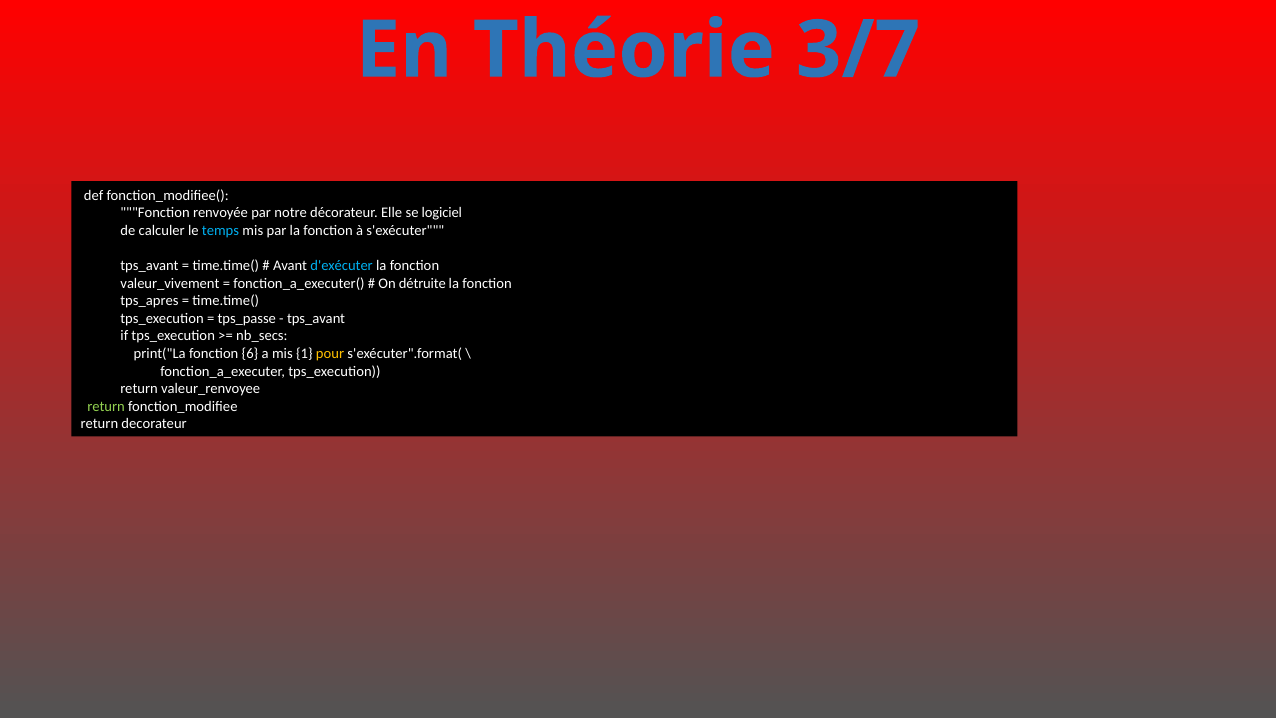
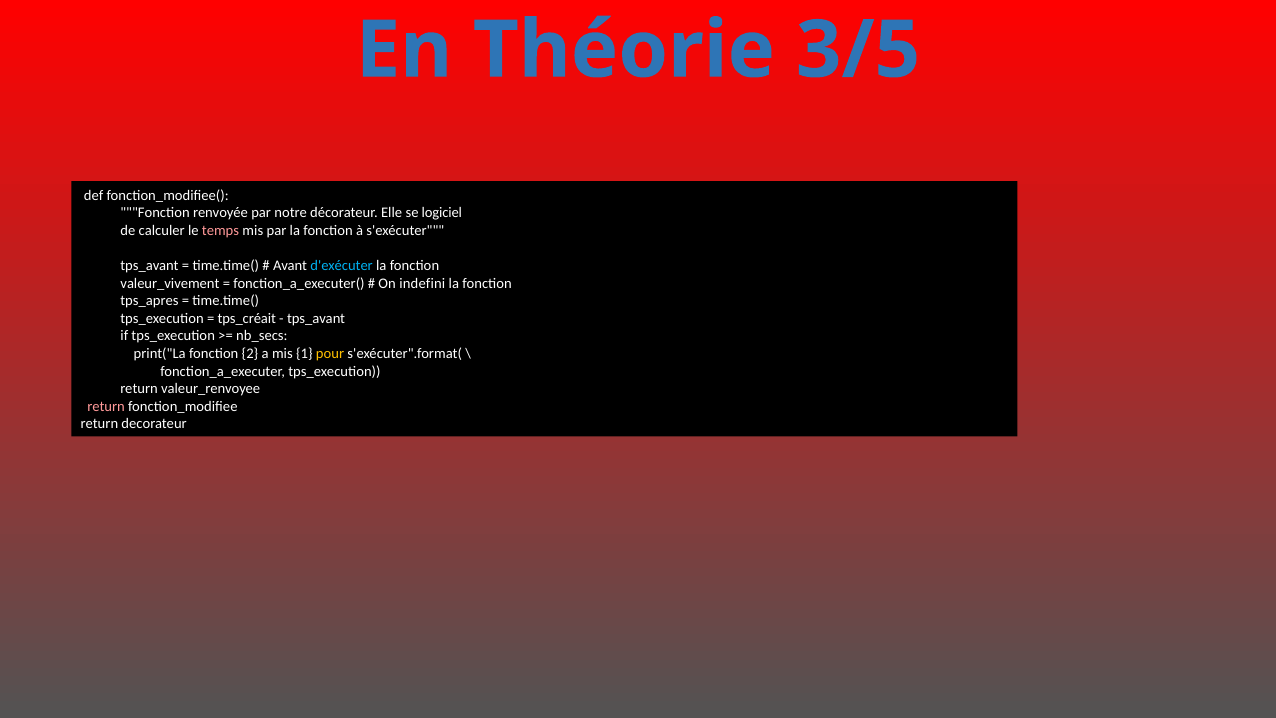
3/7: 3/7 -> 3/5 (858, 50)
temps colour: light blue -> pink (221, 231)
détruite: détruite -> indefini (422, 283)
tps_passe: tps_passe -> tps_créait (247, 318)
6: 6 -> 2 (250, 354)
return colour: light green -> pink (106, 406)
